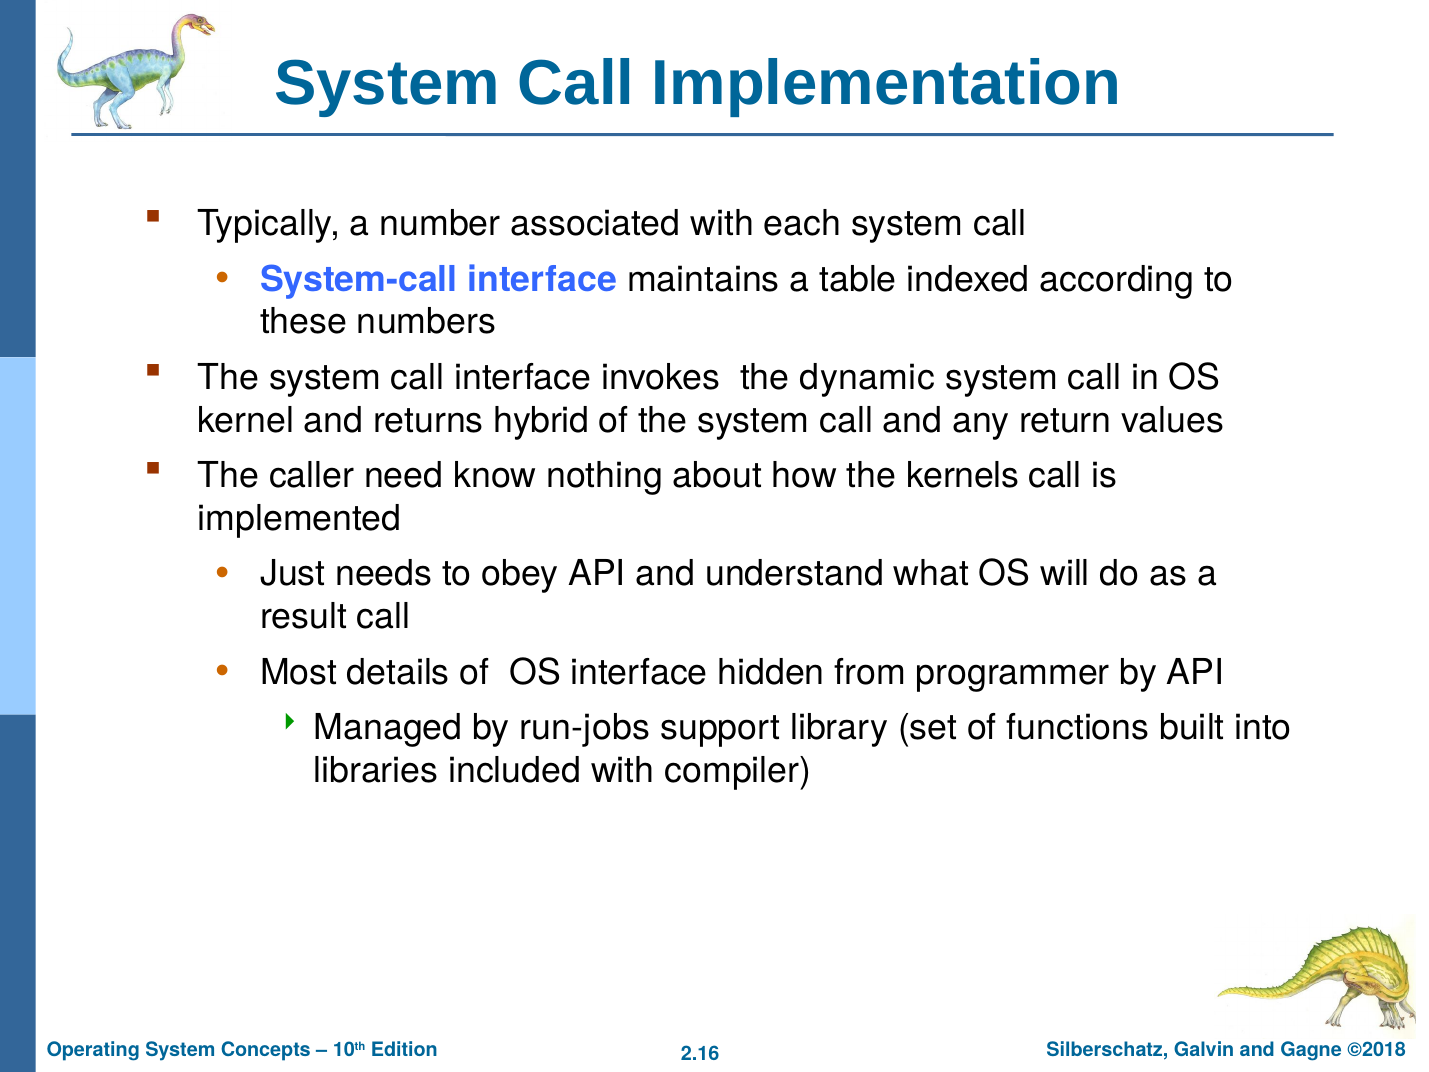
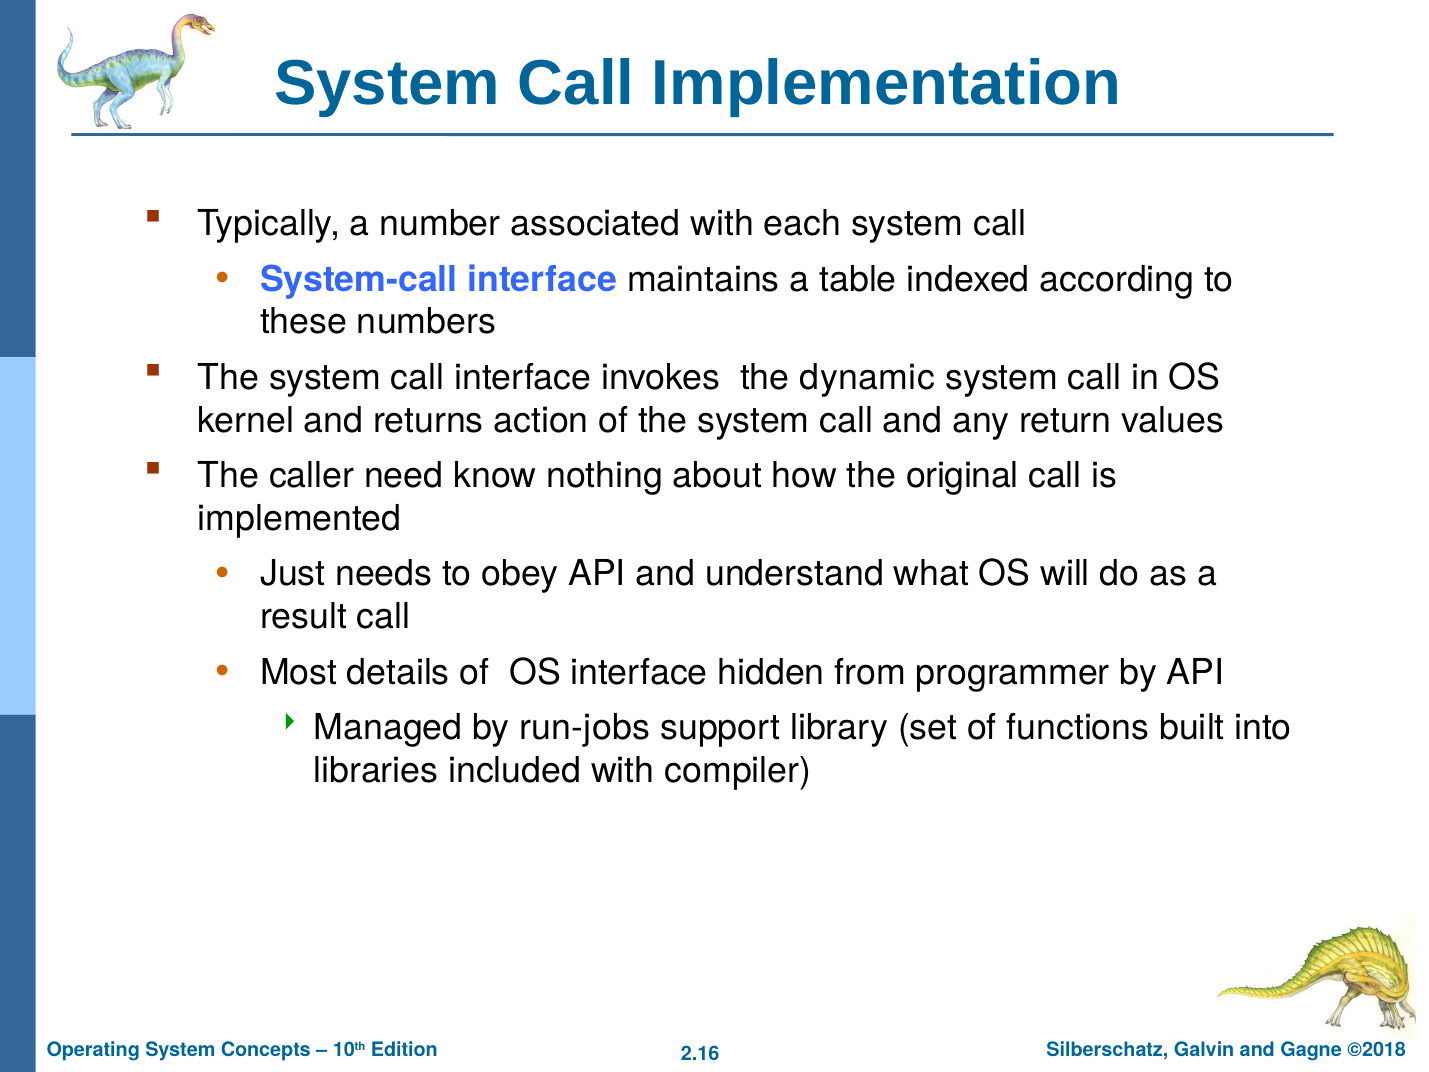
hybrid: hybrid -> action (541, 420)
kernels: kernels -> original (963, 476)
